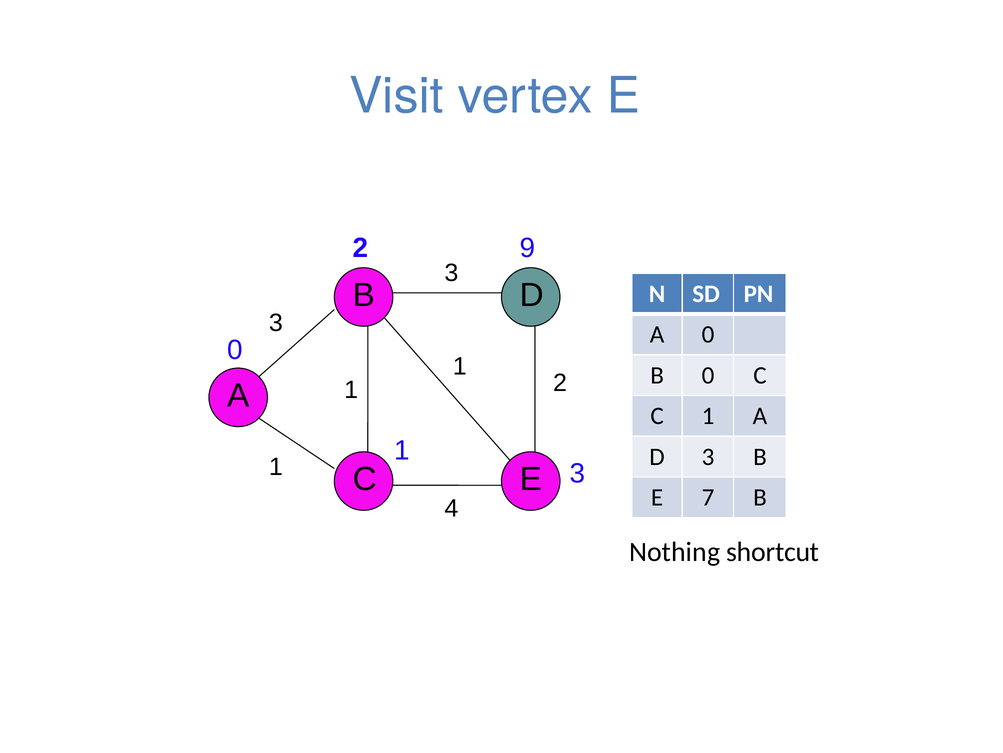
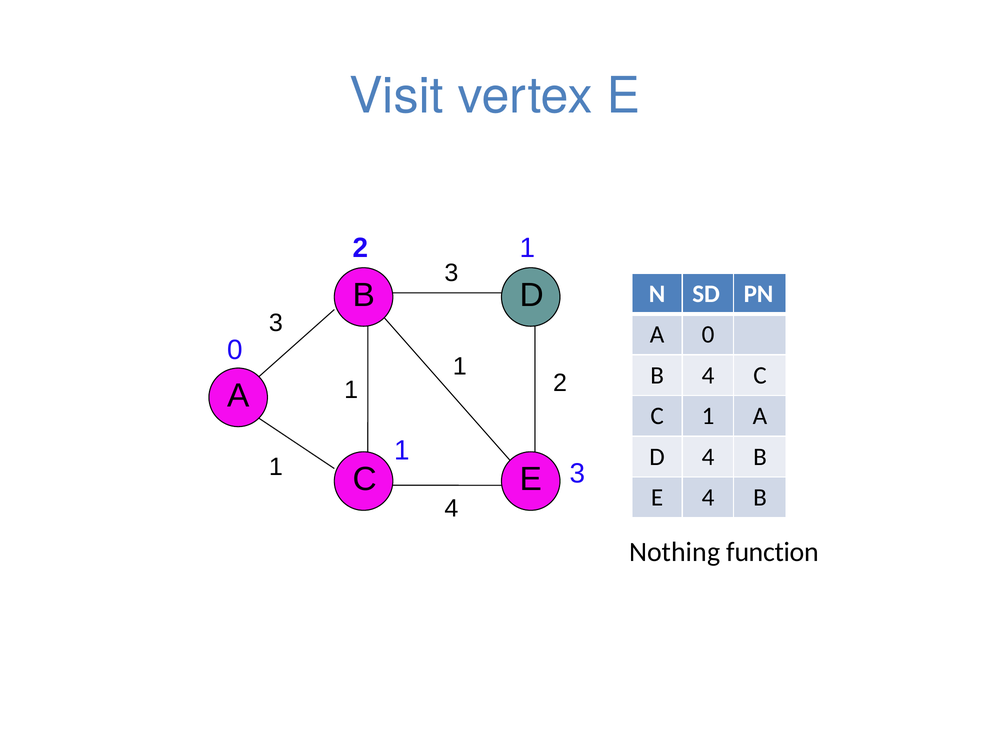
9: 9 -> 1 (527, 248)
B 0: 0 -> 4 (708, 375)
D 3: 3 -> 4 (708, 456)
E 7: 7 -> 4 (708, 497)
shortcut: shortcut -> function (773, 551)
